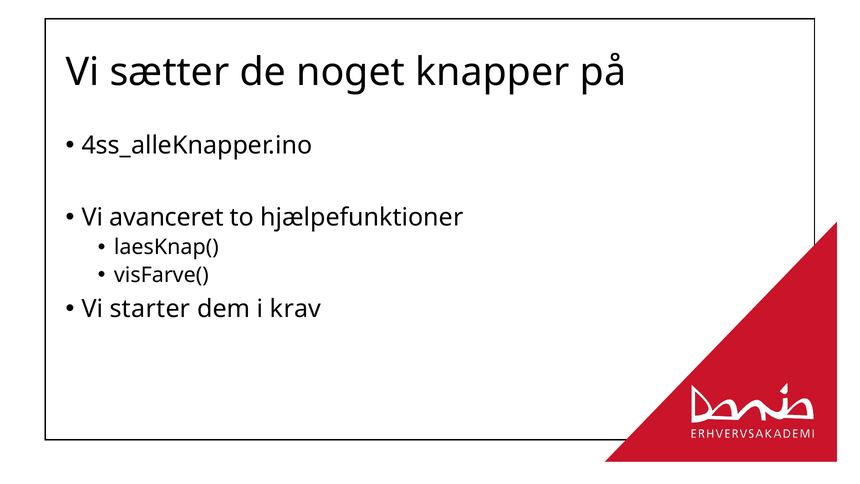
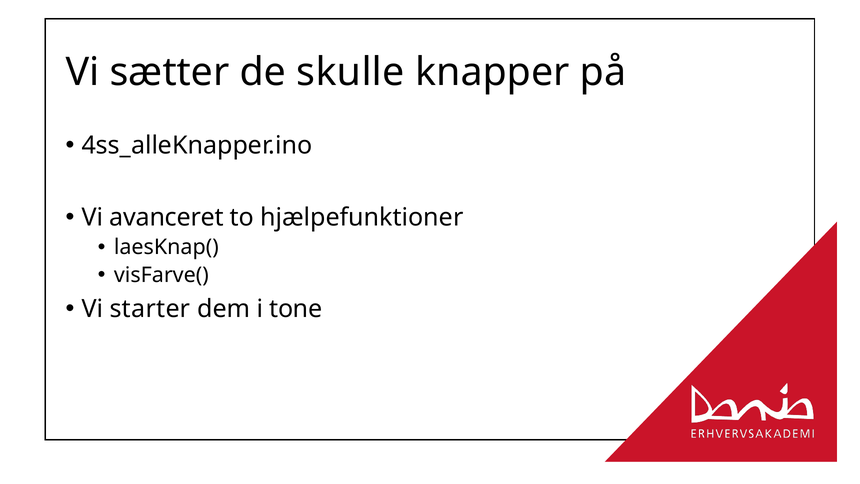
noget: noget -> skulle (351, 72)
krav: krav -> tone (296, 309)
